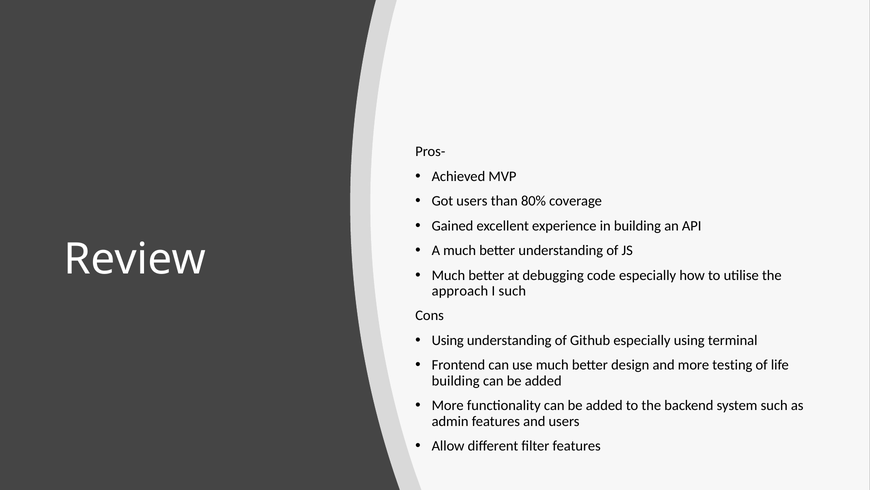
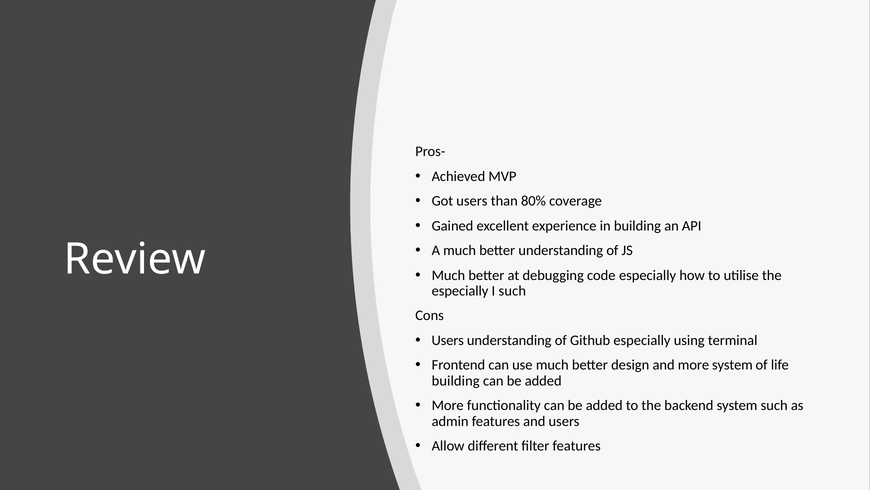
approach: approach -> especially (460, 291)
Using: Using -> Users (448, 340)
more testing: testing -> system (732, 365)
